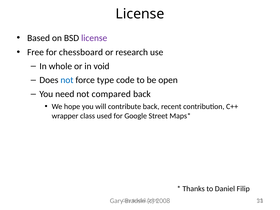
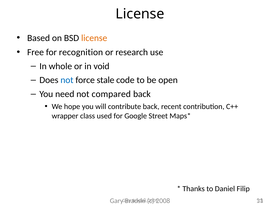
license colour: purple -> orange (94, 38)
chessboard: chessboard -> recognition (81, 52)
type: type -> stale (106, 80)
